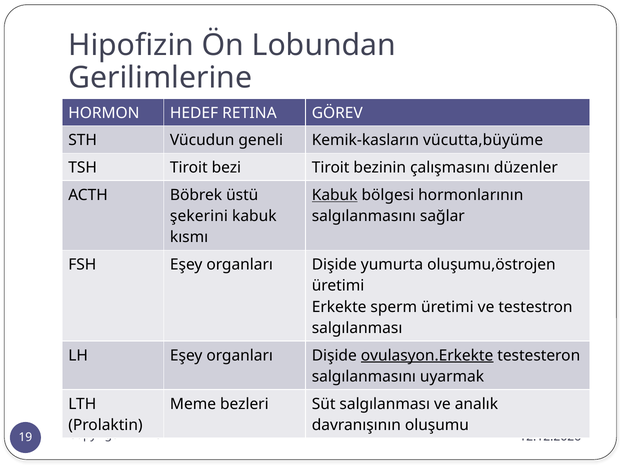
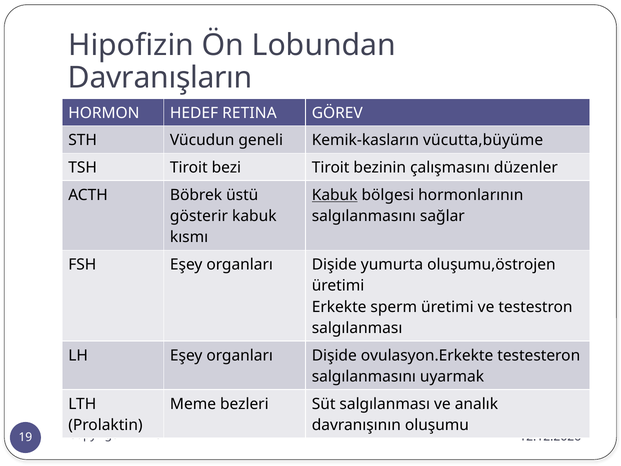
Gerilimlerine: Gerilimlerine -> Davranışların (160, 78)
şekerini: şekerini -> gösterir (199, 216)
ovulasyon.Erkekte underline: present -> none (427, 355)
